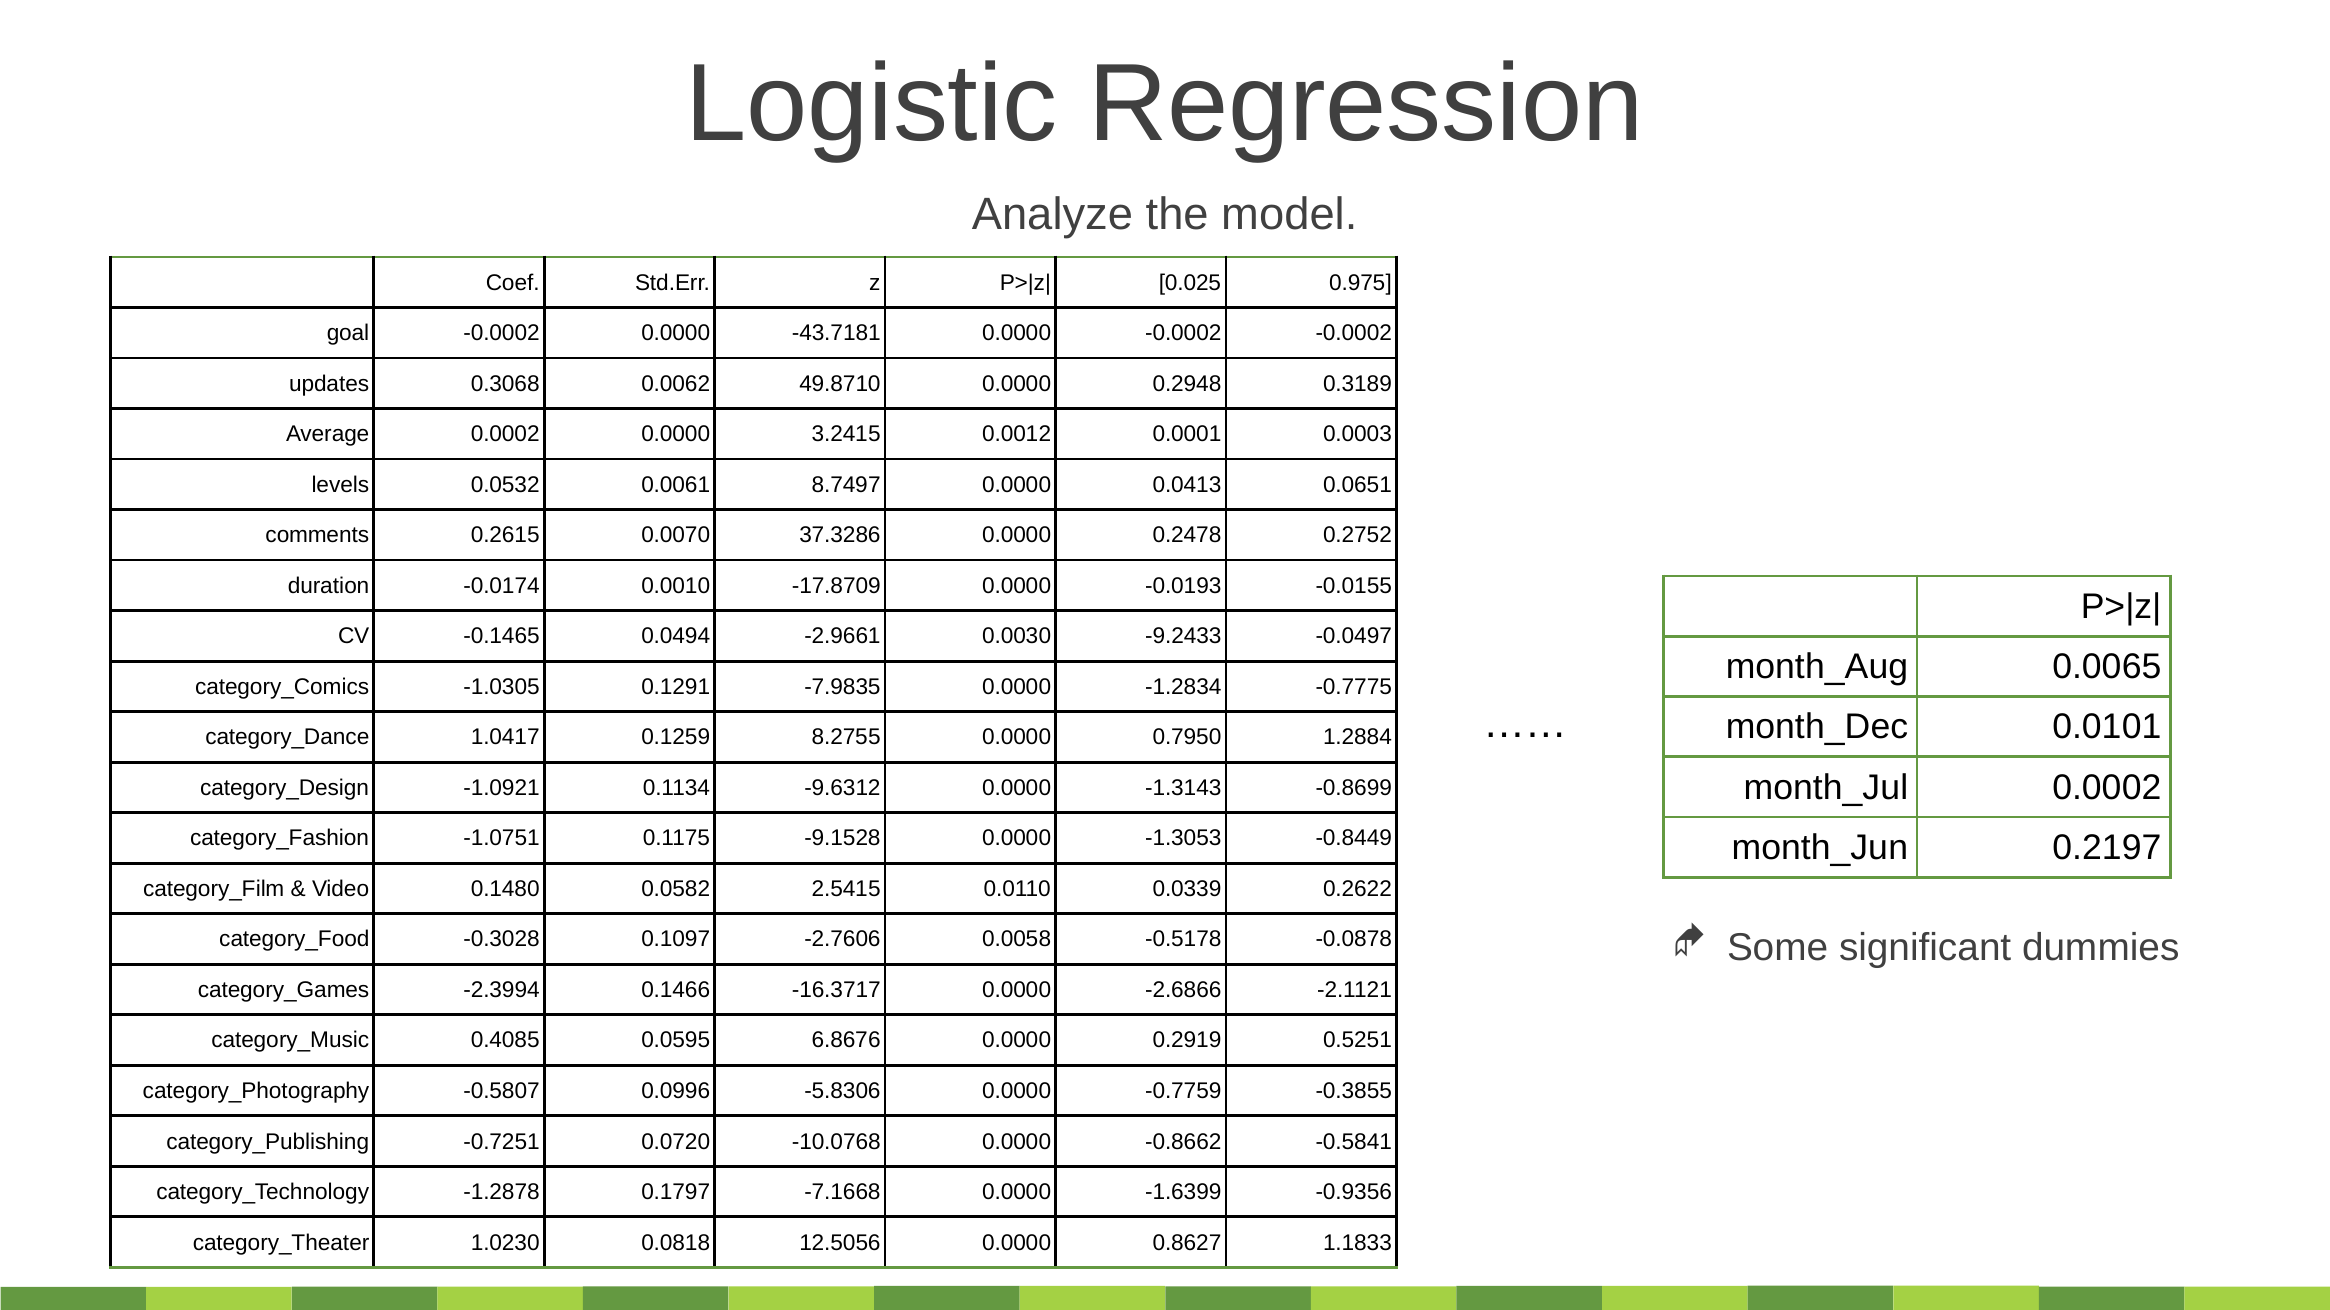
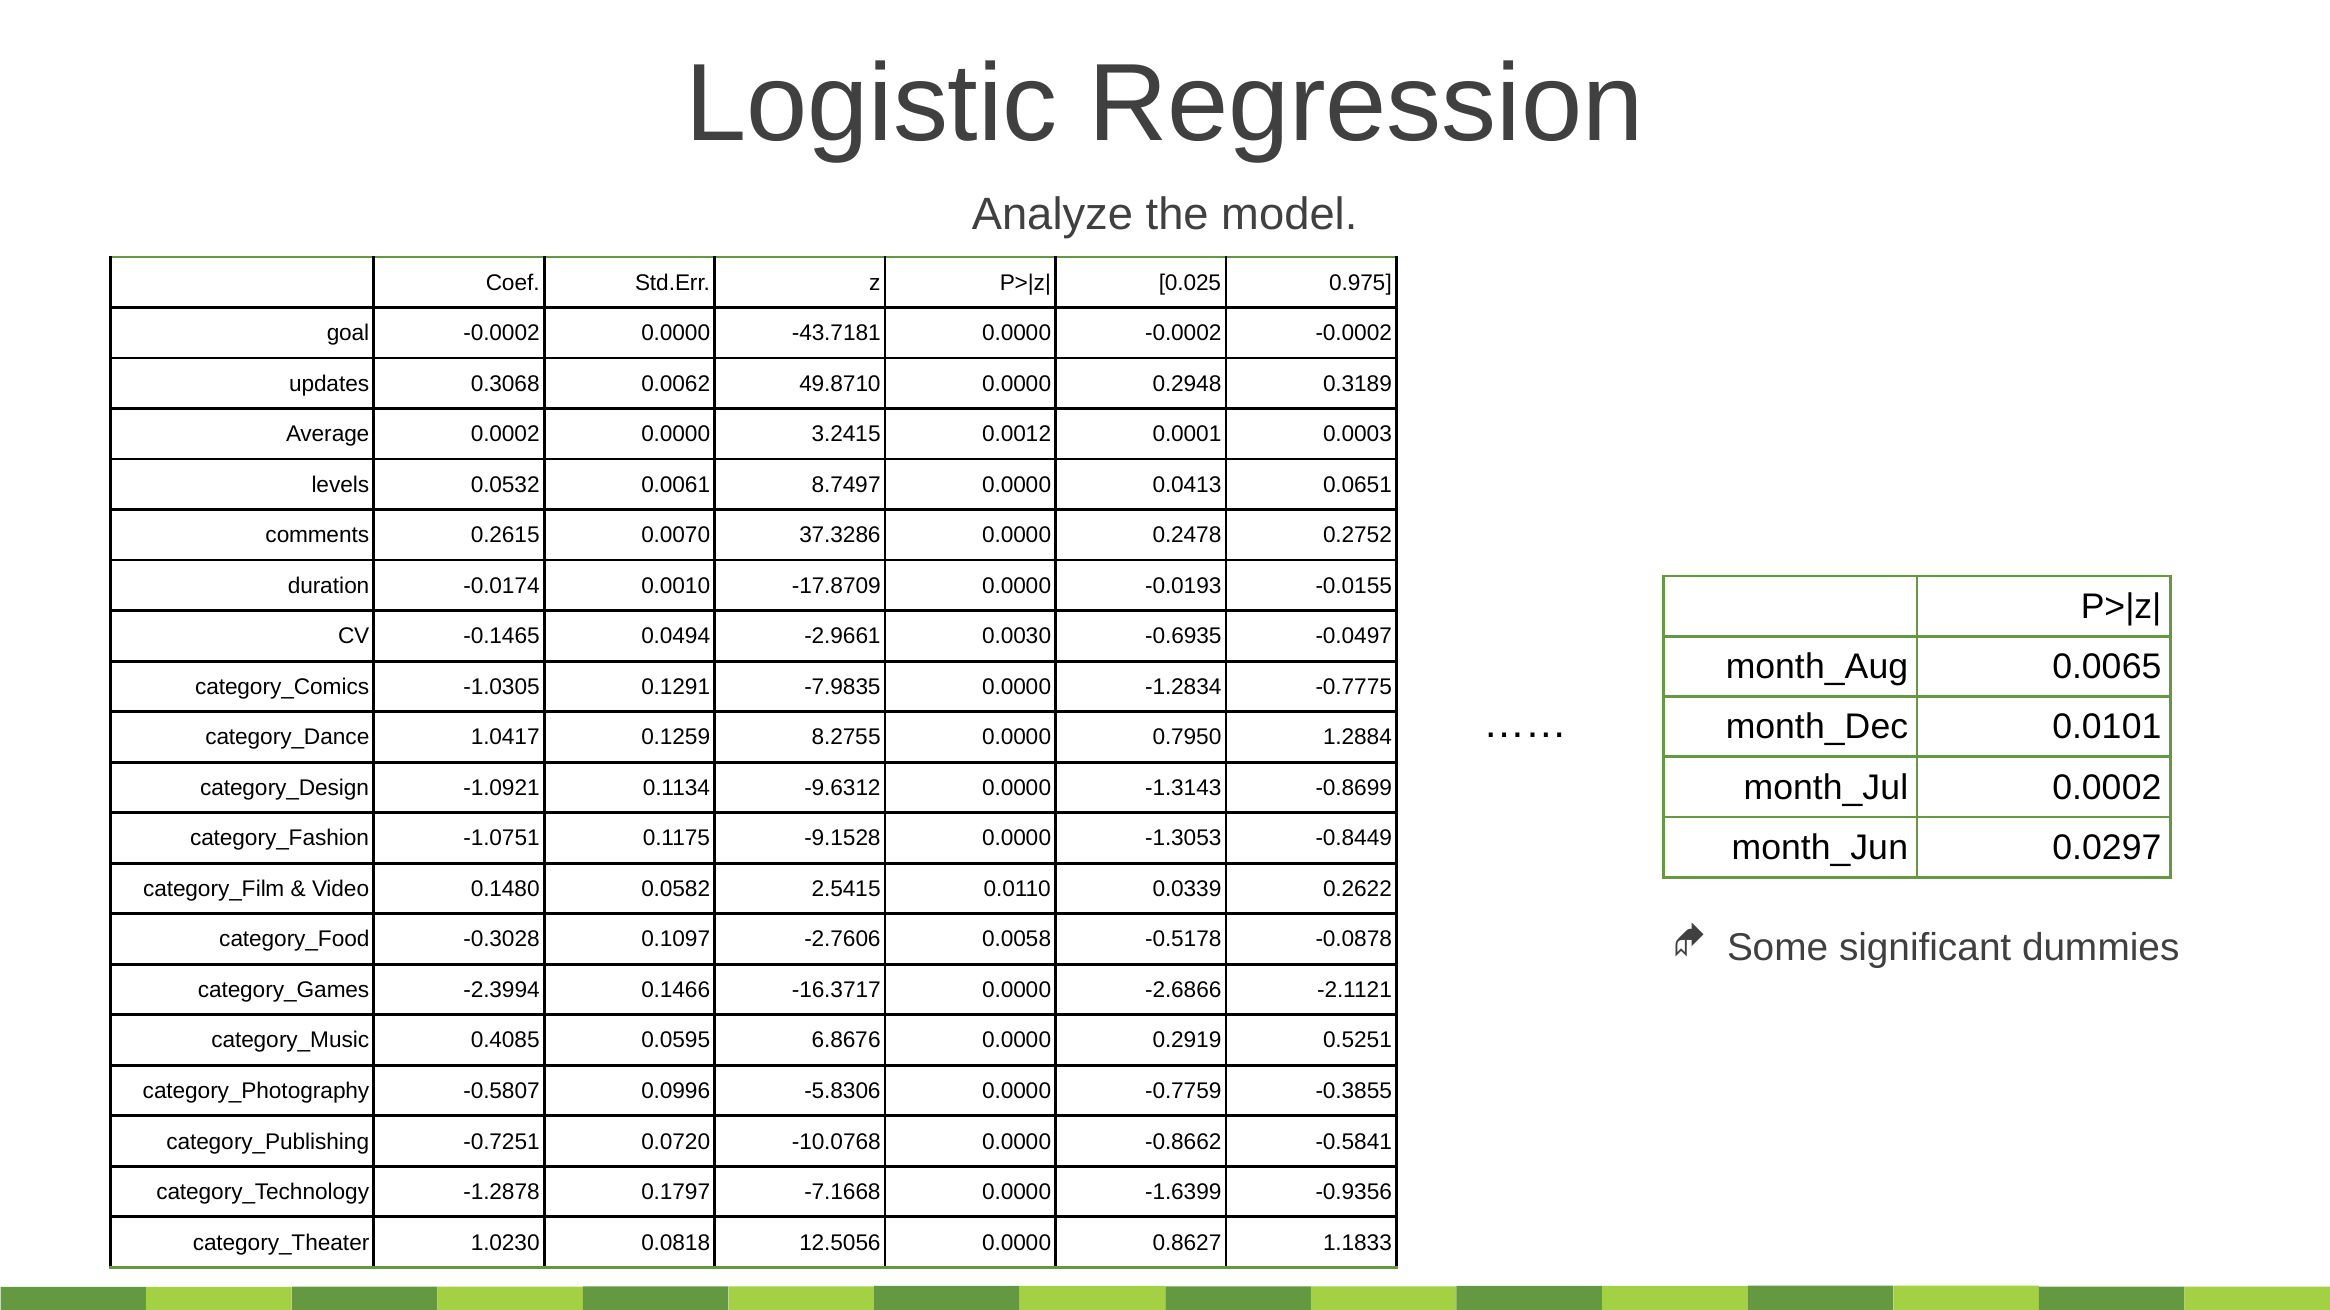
-9.2433: -9.2433 -> -0.6935 (1183, 637)
0.2197: 0.2197 -> 0.0297 (2107, 848)
